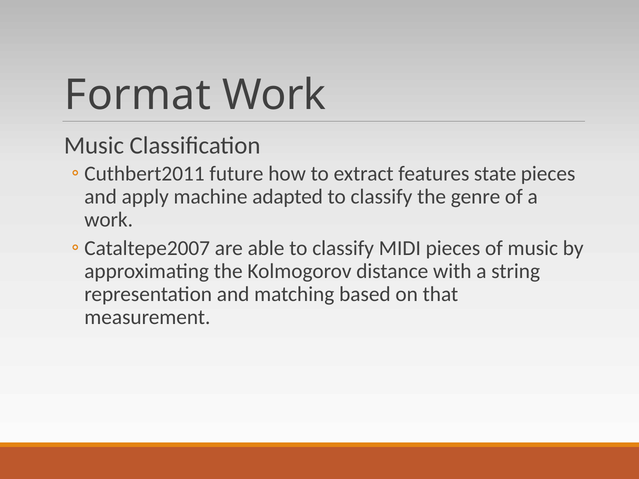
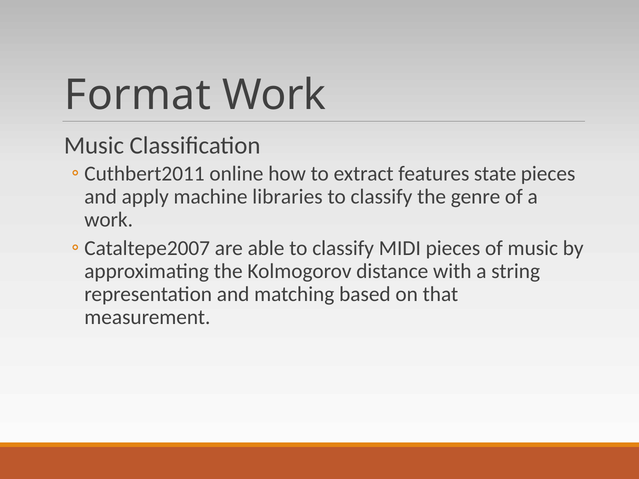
future: future -> online (236, 174)
adapted: adapted -> libraries (288, 197)
